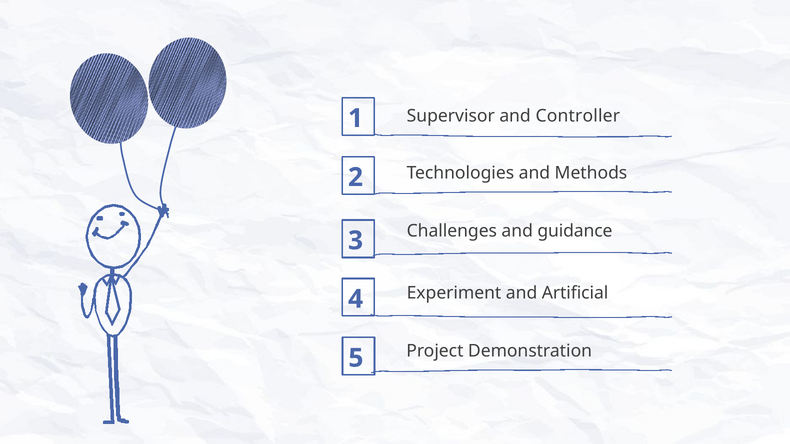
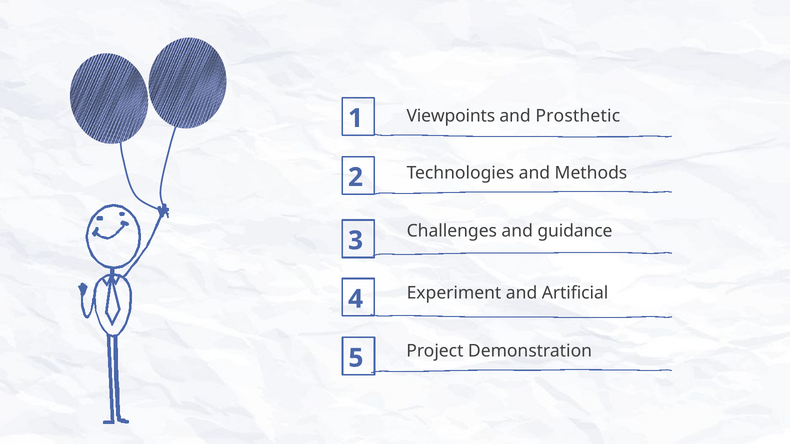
Supervisor: Supervisor -> Viewpoints (451, 116)
Controller: Controller -> Prosthetic (578, 116)
